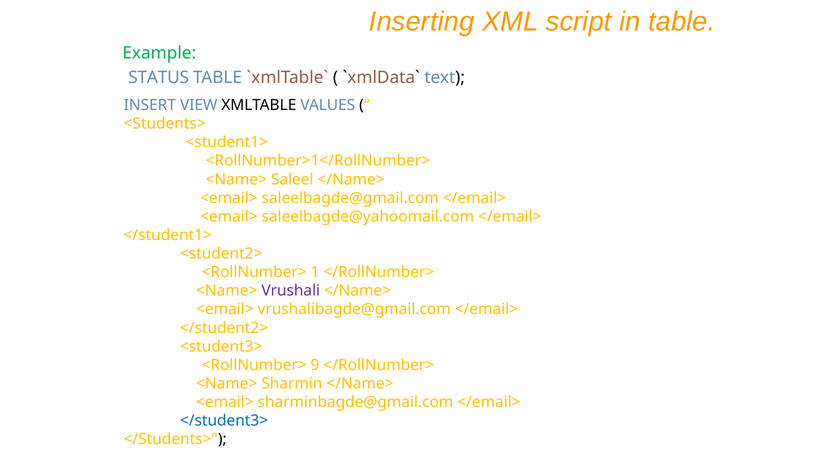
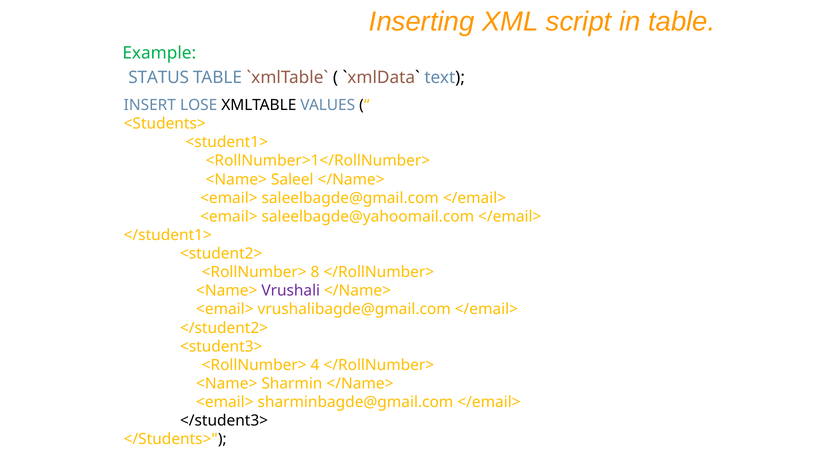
VIEW: VIEW -> LOSE (199, 105)
1: 1 -> 8 (315, 272)
9: 9 -> 4 (315, 365)
</student3> colour: blue -> black (224, 421)
